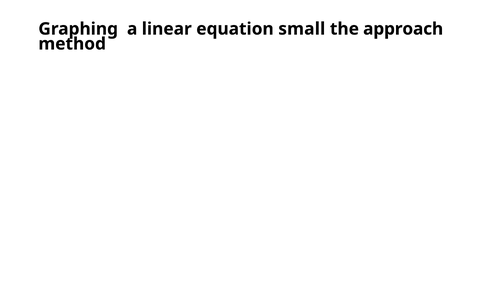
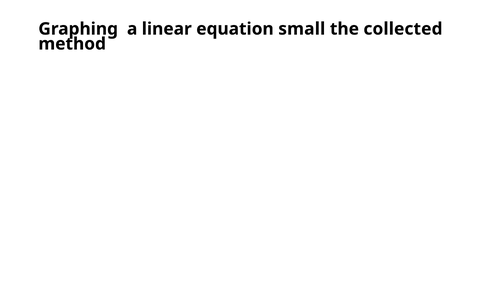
approach: approach -> collected (403, 29)
